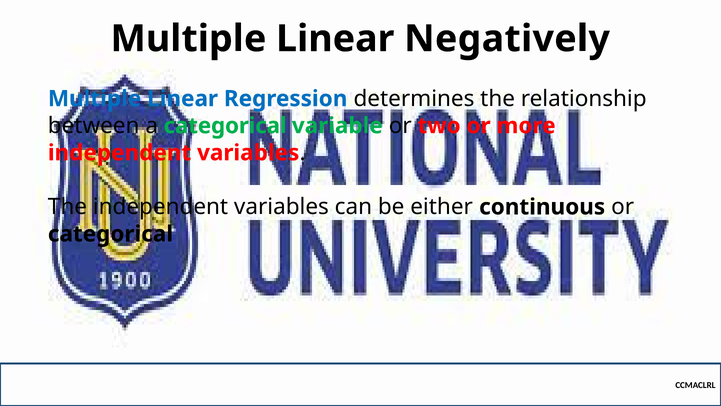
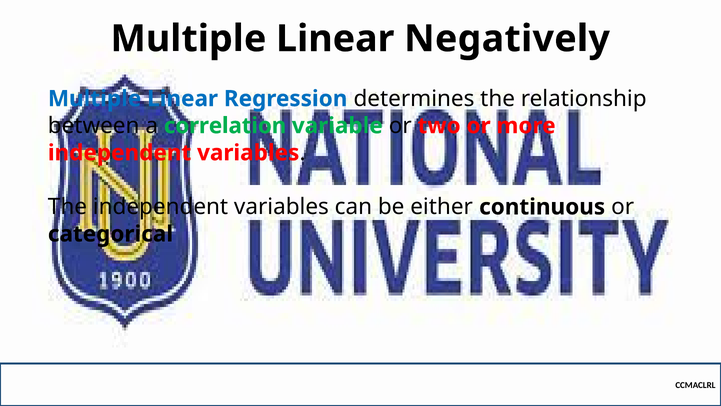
a categorical: categorical -> correlation (225, 126)
